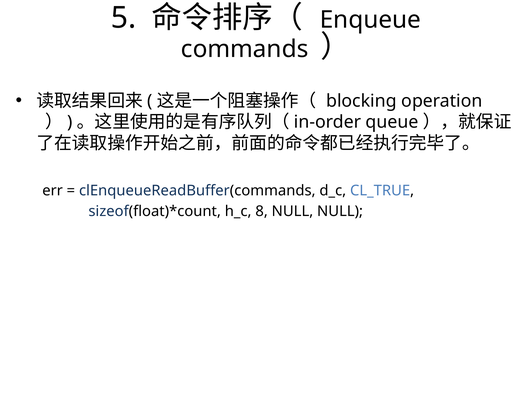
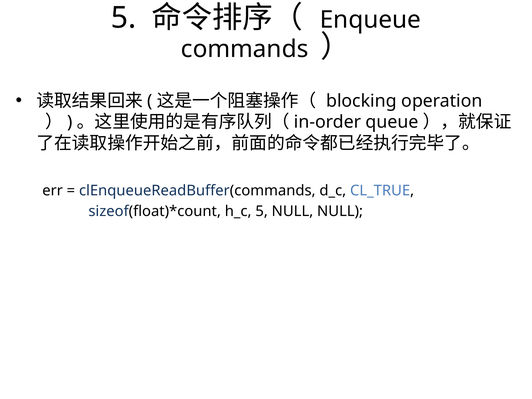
h_c 8: 8 -> 5 (262, 211)
